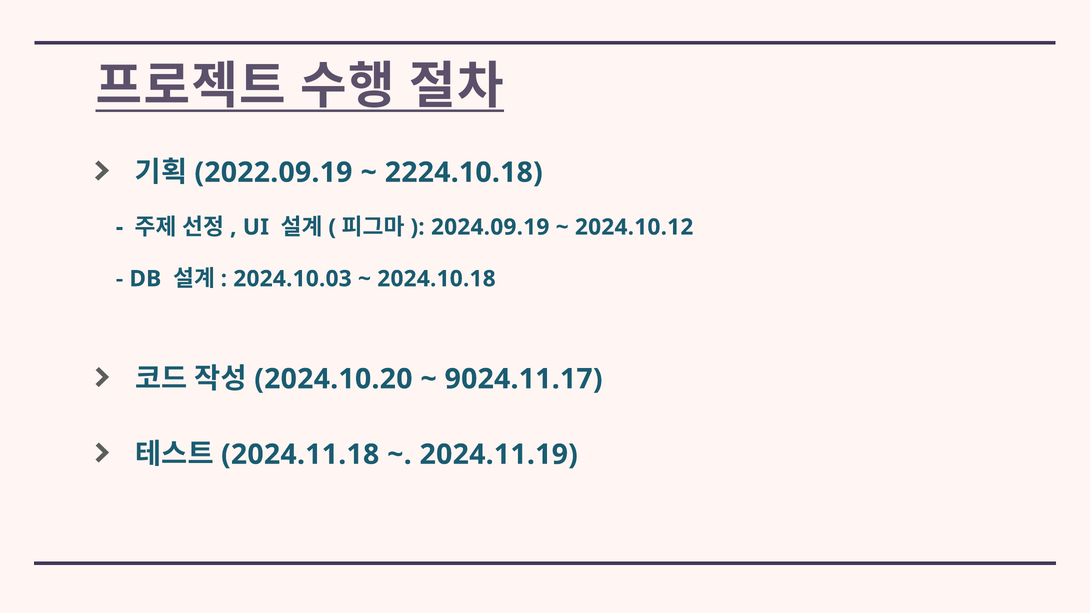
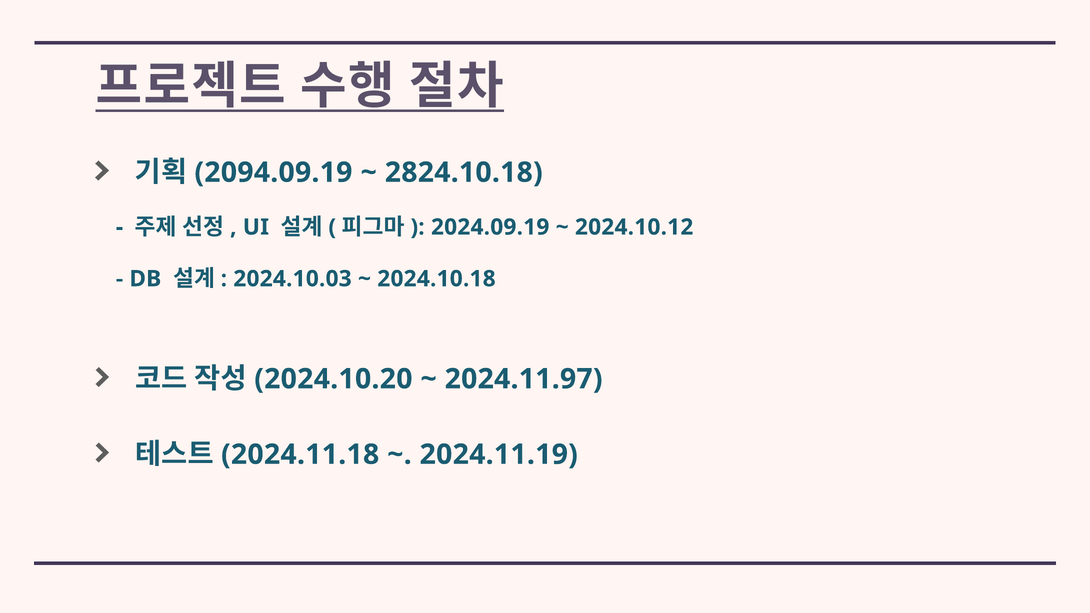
2022.09.19: 2022.09.19 -> 2094.09.19 (273, 172)
2224.10.18: 2224.10.18 -> 2824.10.18 (464, 172)
9024.11.17: 9024.11.17 -> 2024.11.97 (524, 379)
